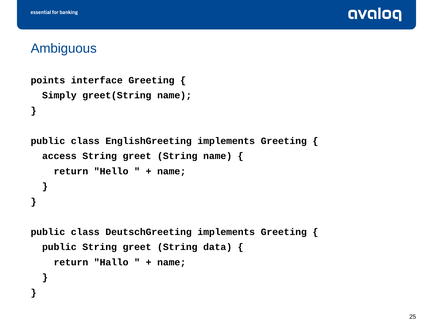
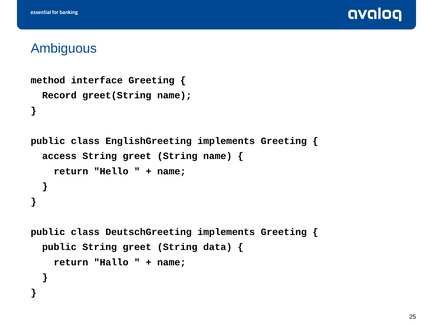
points: points -> method (48, 80)
Simply: Simply -> Record (59, 95)
